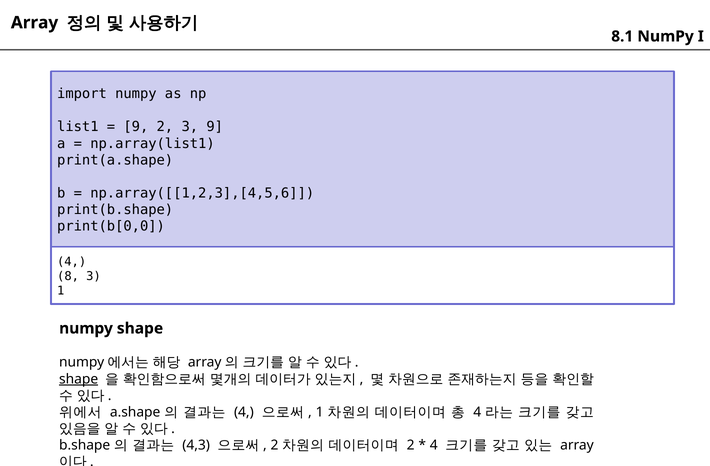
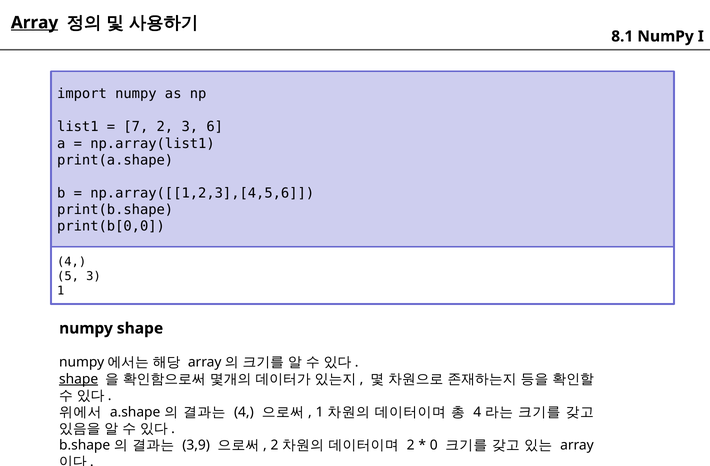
Array underline: none -> present (35, 23)
9: 9 -> 7 (136, 127)
3 9: 9 -> 6 (215, 127)
8: 8 -> 5 (68, 276)
4,3: 4,3 -> 3,9 (196, 446)
4: 4 -> 0 (434, 446)
